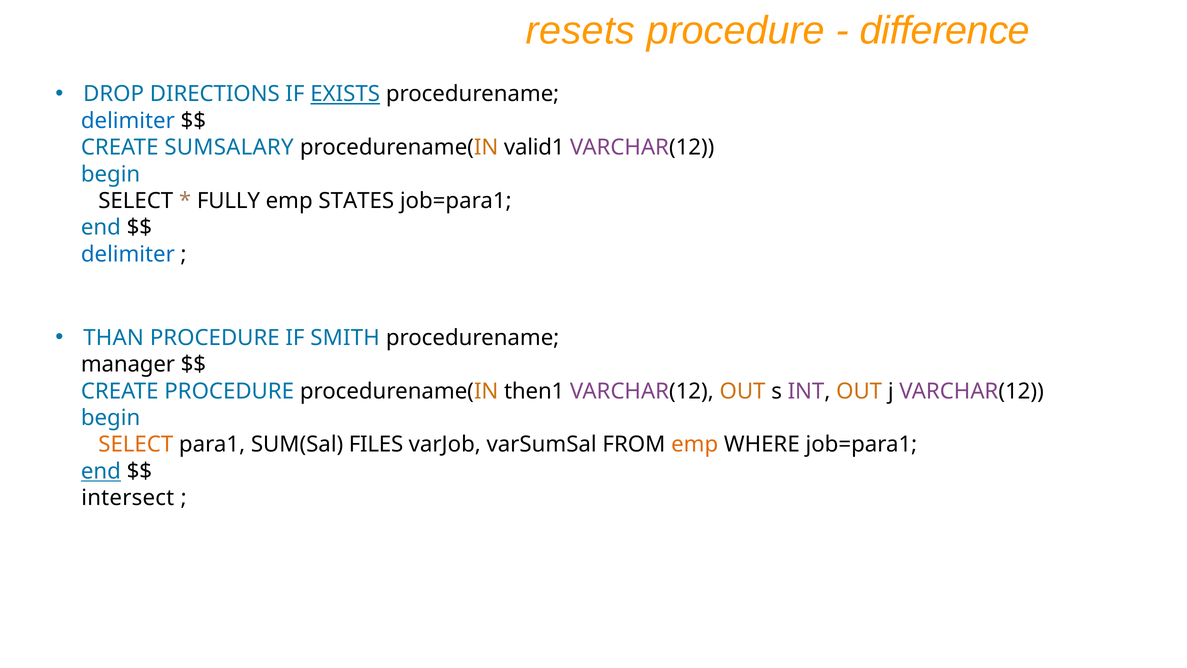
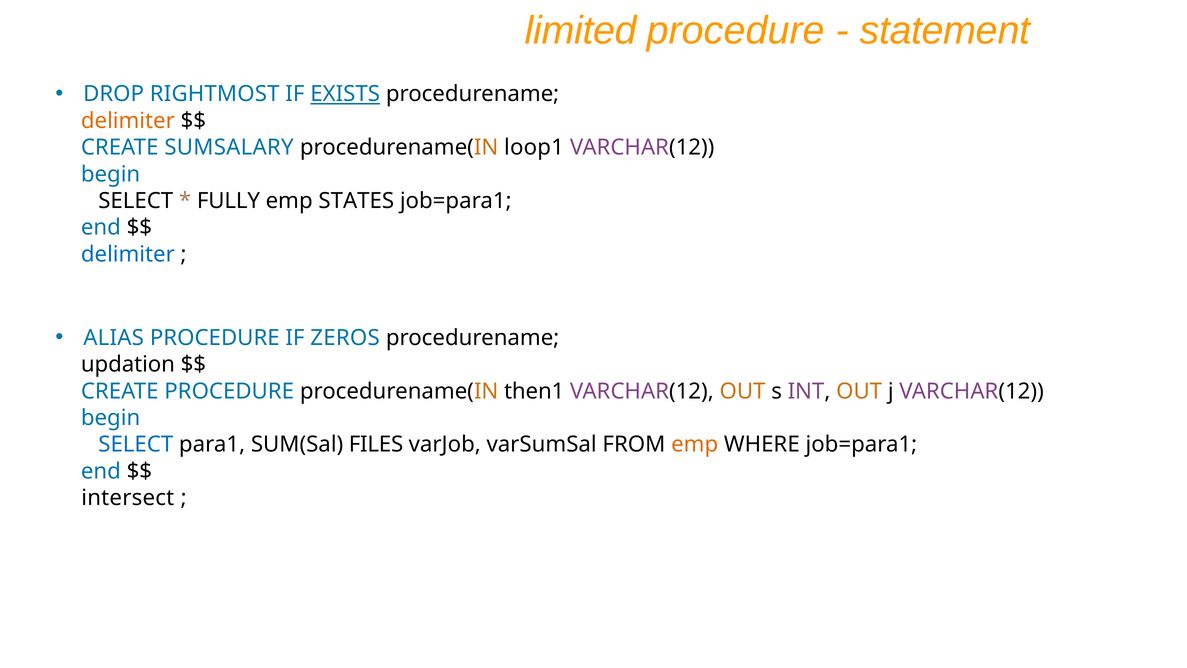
resets: resets -> limited (581, 31)
difference: difference -> statement (945, 31)
DIRECTIONS: DIRECTIONS -> RIGHTMOST (215, 94)
delimiter colour: blue -> orange (128, 121)
valid1: valid1 -> loop1 (534, 147)
THAN: THAN -> ALIAS (114, 338)
SMITH: SMITH -> ZEROS (345, 338)
manager: manager -> updation (128, 364)
SELECT colour: orange -> blue (136, 444)
end underline: present -> none (101, 471)
